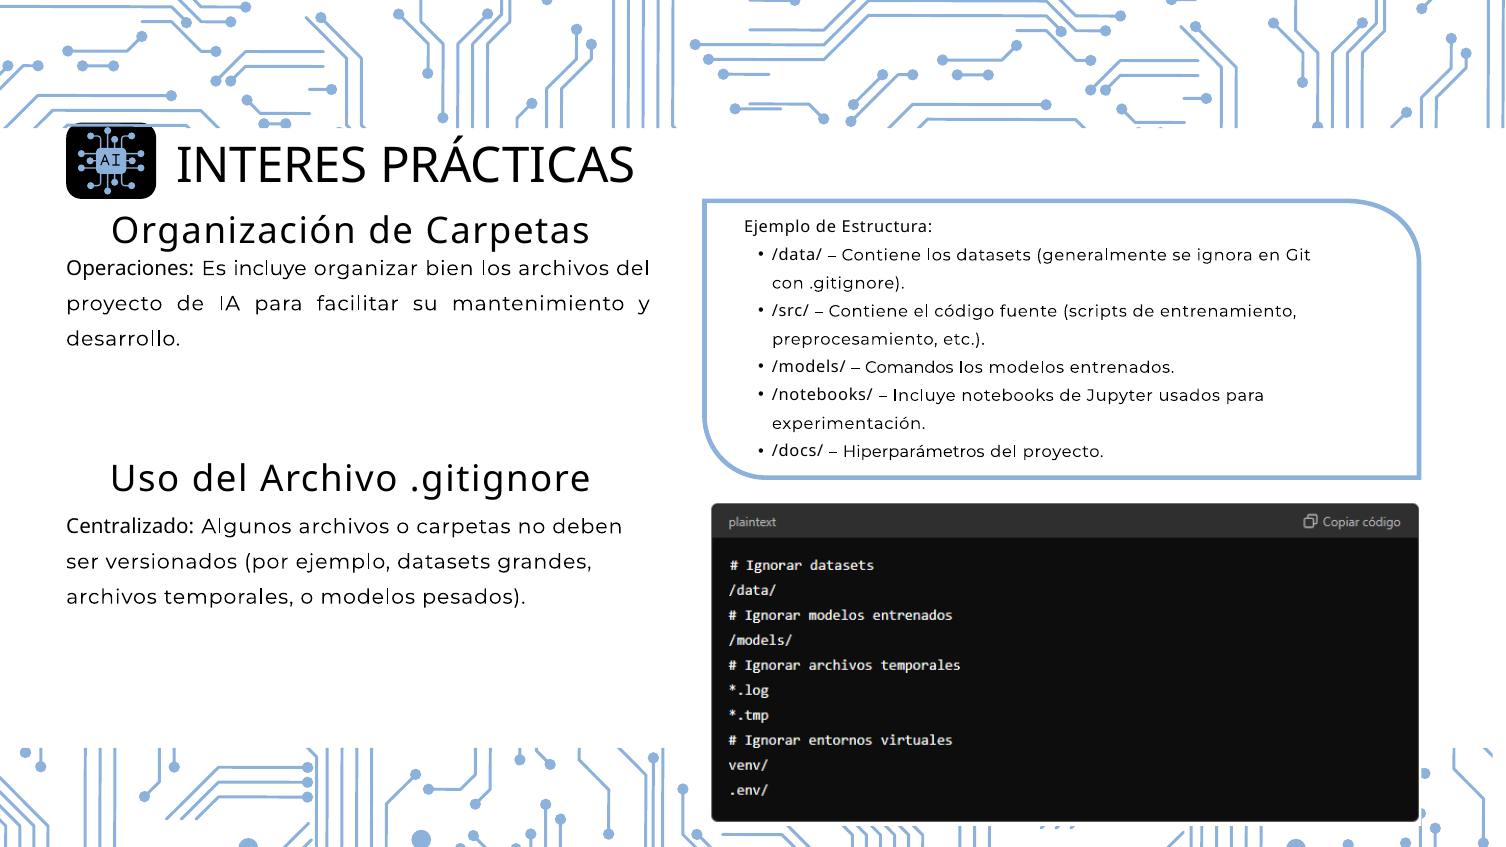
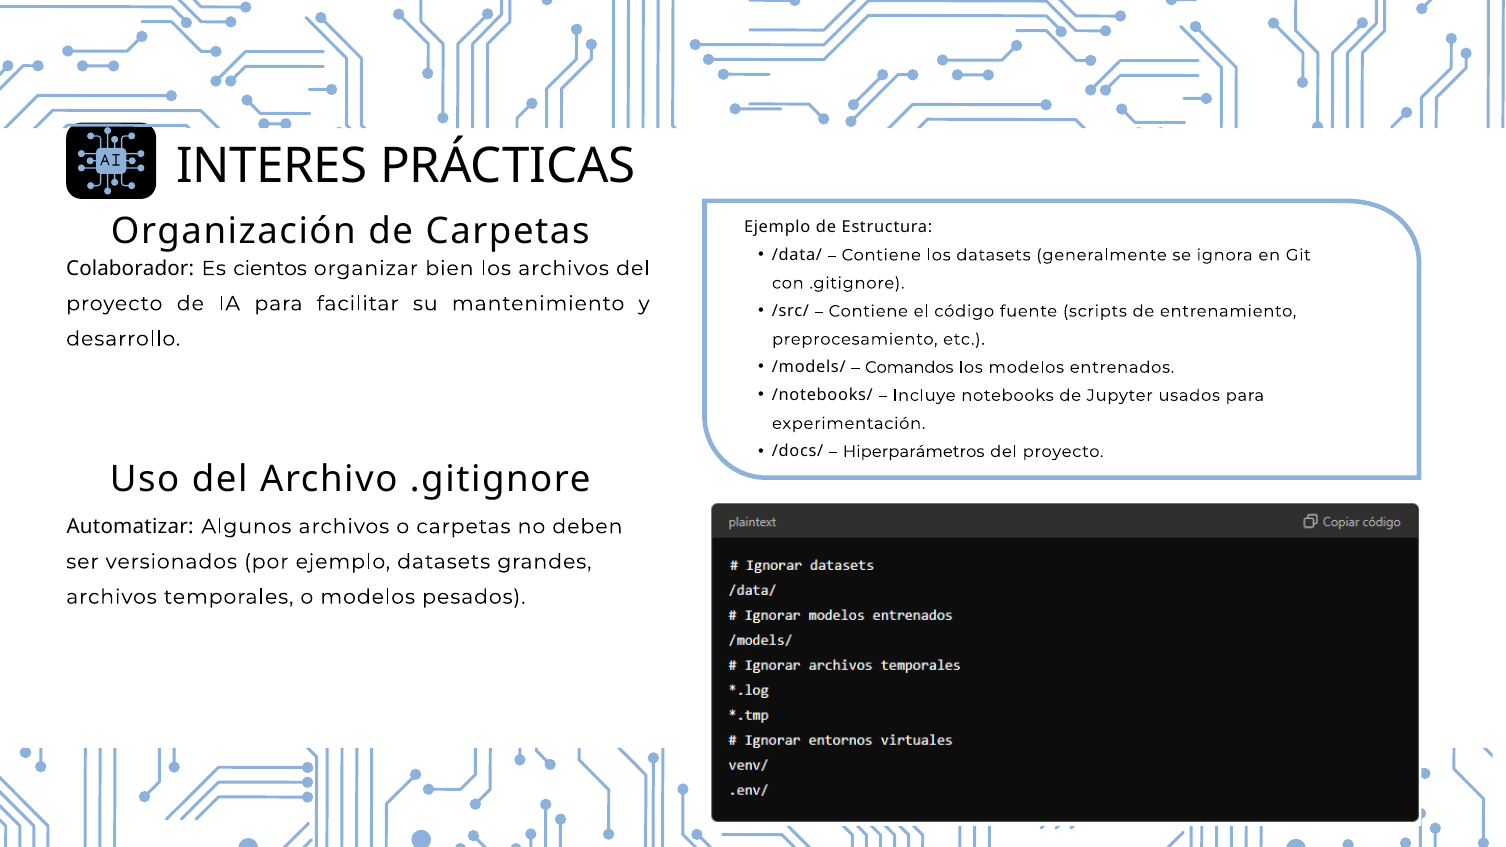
Operaciones: Operaciones -> Colaborador (130, 268)
Es incluye: incluye -> cientos (270, 268)
Centralizado: Centralizado -> Automatizar (130, 527)
